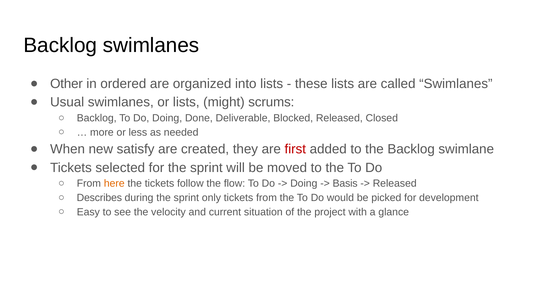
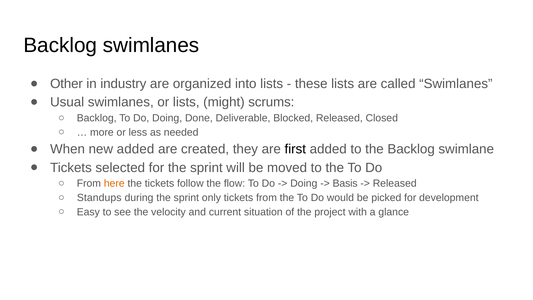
ordered: ordered -> industry (123, 84)
new satisfy: satisfy -> added (136, 149)
first colour: red -> black (295, 149)
Describes: Describes -> Standups (99, 198)
